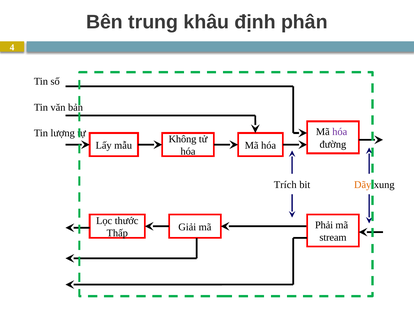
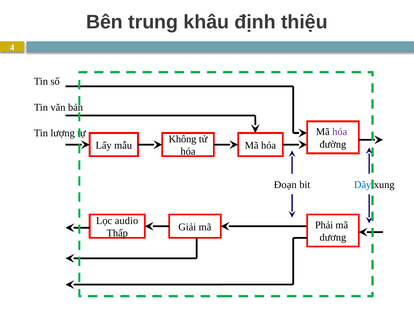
phân: phân -> thiệu (304, 22)
Trích: Trích -> Đoạn (285, 185)
Dãy colour: orange -> blue (363, 185)
thước: thước -> audio (127, 221)
stream: stream -> dương (333, 238)
